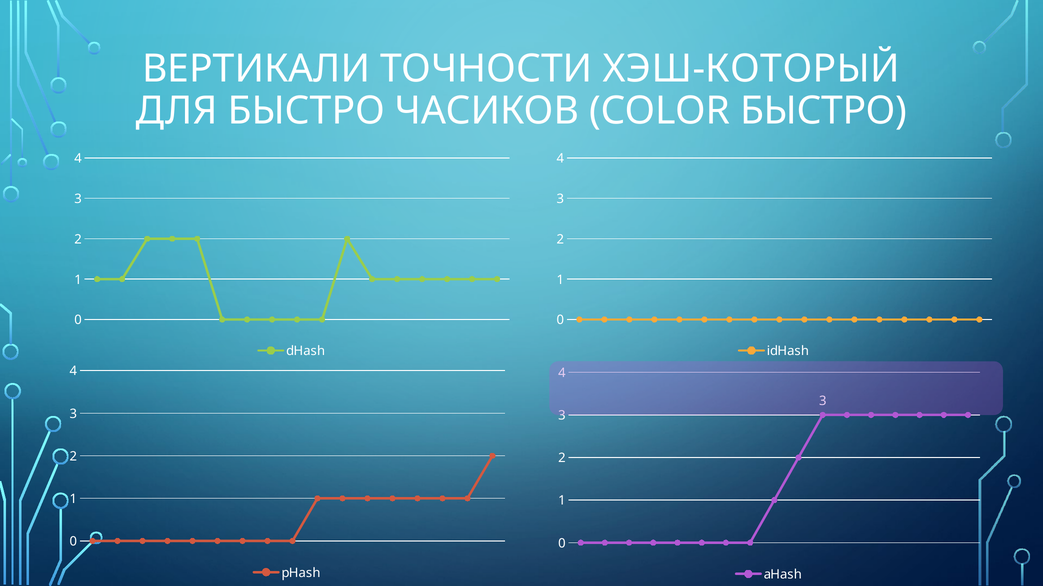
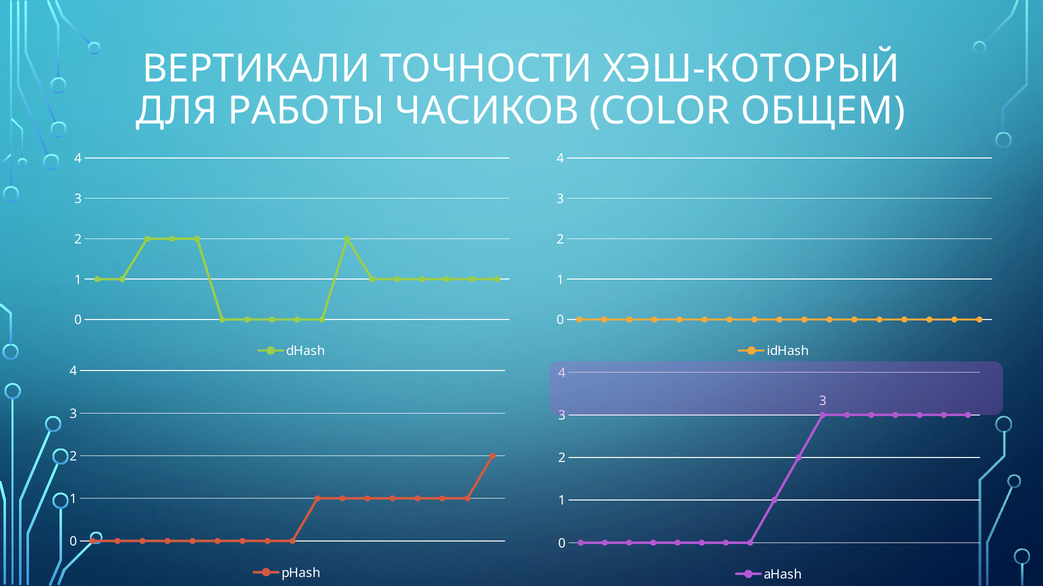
ДЛЯ БЫСТРО: БЫСТРО -> РАБОТЫ (306, 111)
COLOR БЫСТРО: БЫСТРО -> ОБЩЕМ (823, 111)
